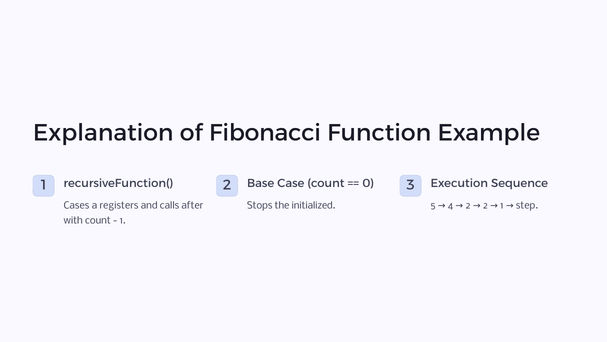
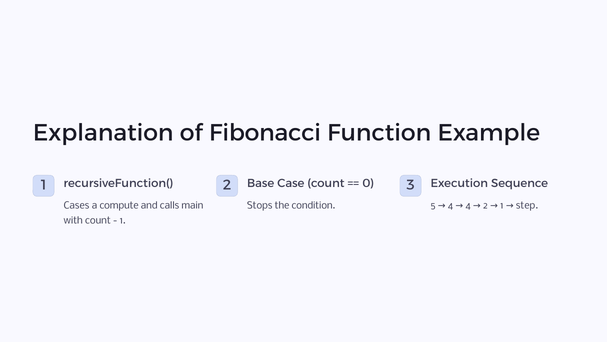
registers: registers -> compute (119, 205)
after: after -> main (192, 205)
initialized: initialized -> condition (313, 205)
4 2: 2 -> 4 (468, 205)
